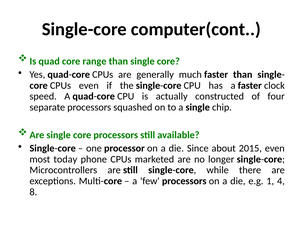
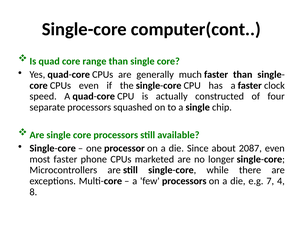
2015: 2015 -> 2087 (250, 149)
most today: today -> faster (65, 159)
1: 1 -> 7 (270, 181)
